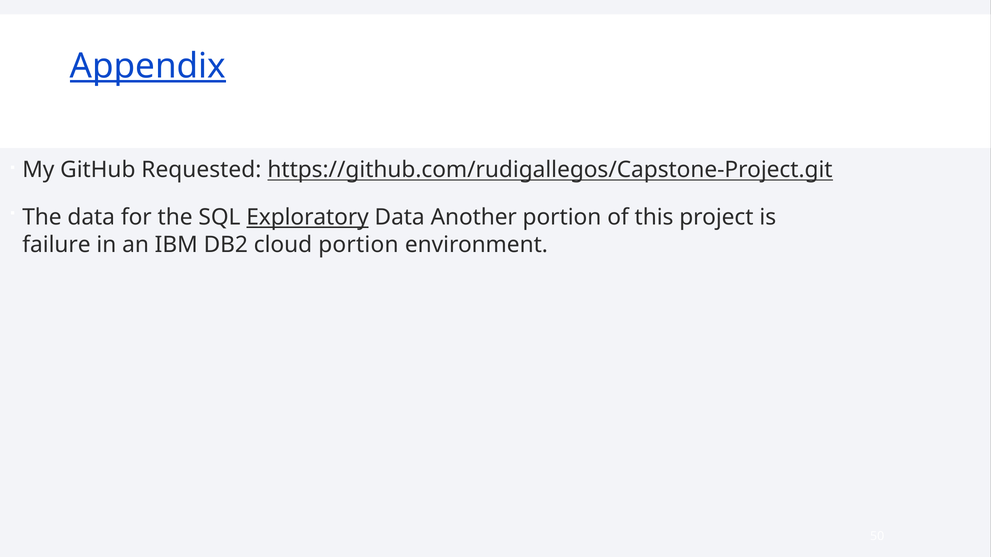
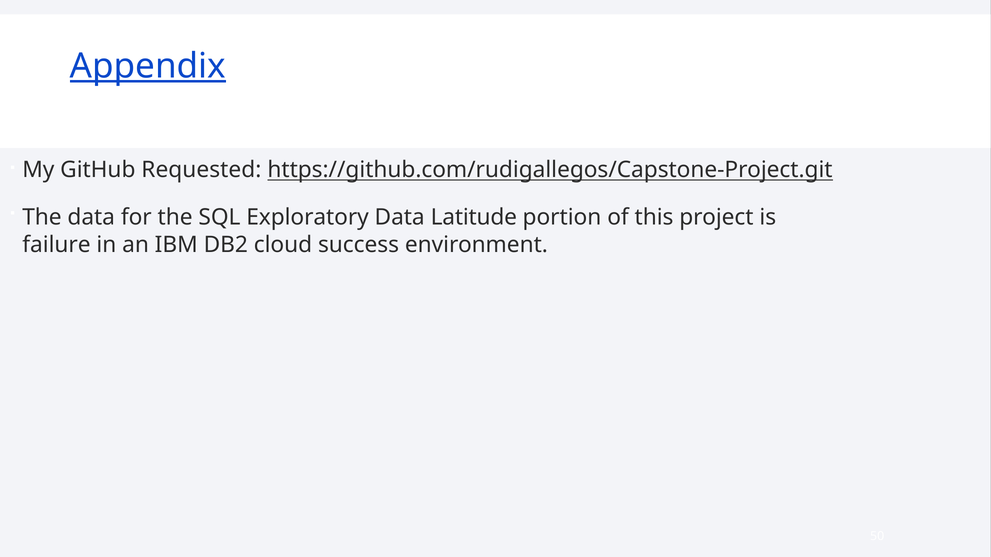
Exploratory underline: present -> none (308, 217)
Another: Another -> Latitude (474, 217)
cloud portion: portion -> success (359, 245)
